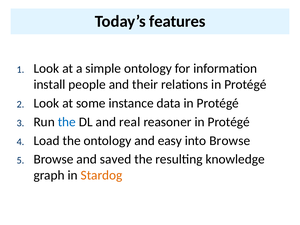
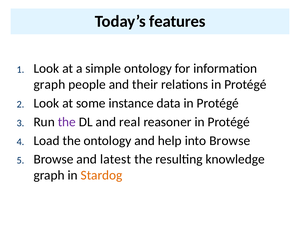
install: install -> graph (49, 85)
the colour: blue -> purple (67, 122)
easy: easy -> help (170, 141)
saved: saved -> latest (116, 159)
